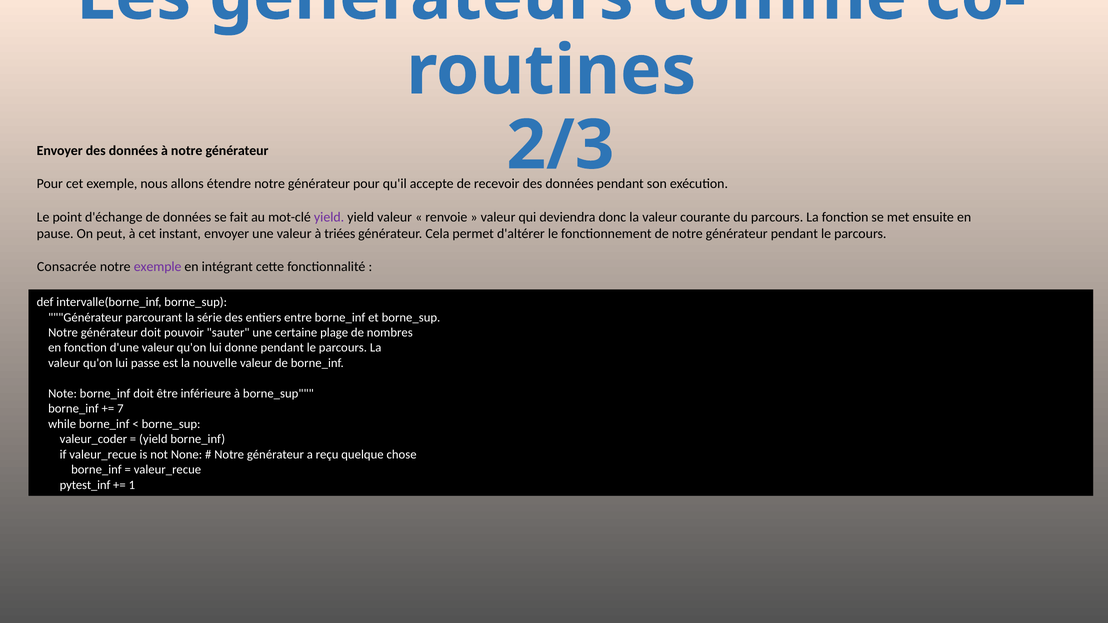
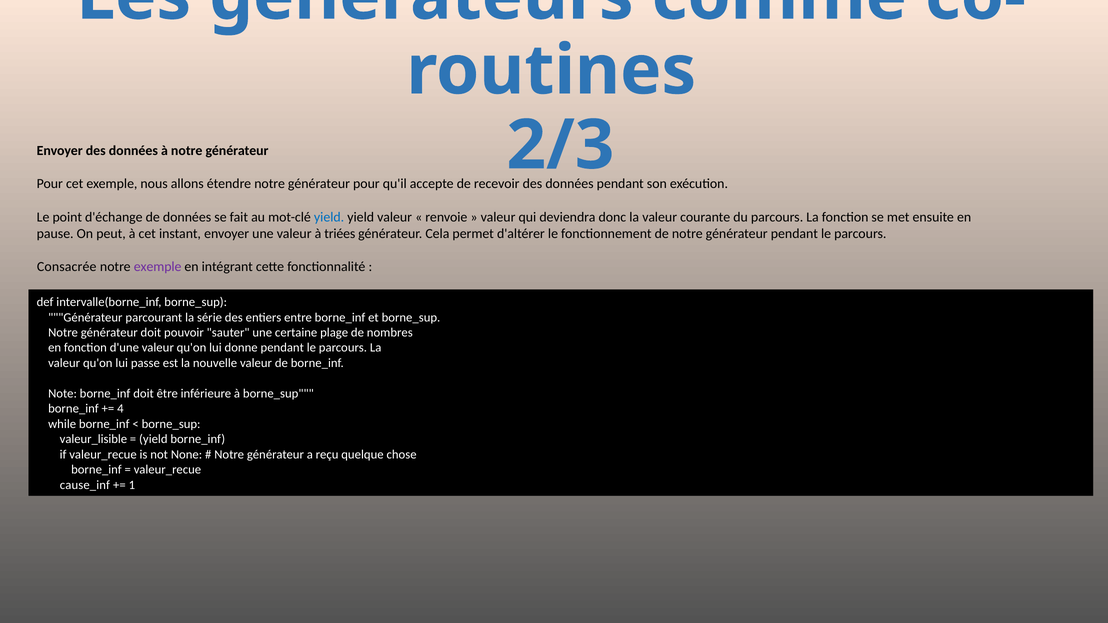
yield colour: purple -> blue (329, 217)
7: 7 -> 4 (120, 409)
valeur_coder: valeur_coder -> valeur_lisible (93, 439)
pytest_inf: pytest_inf -> cause_inf (85, 485)
